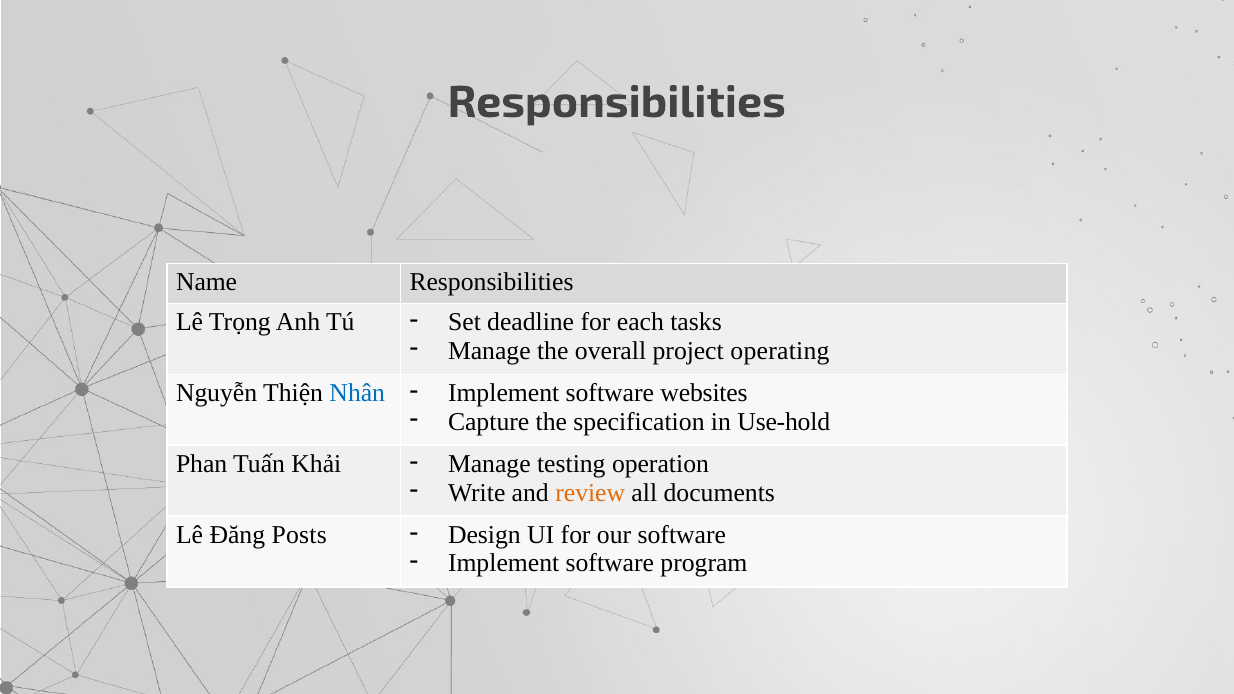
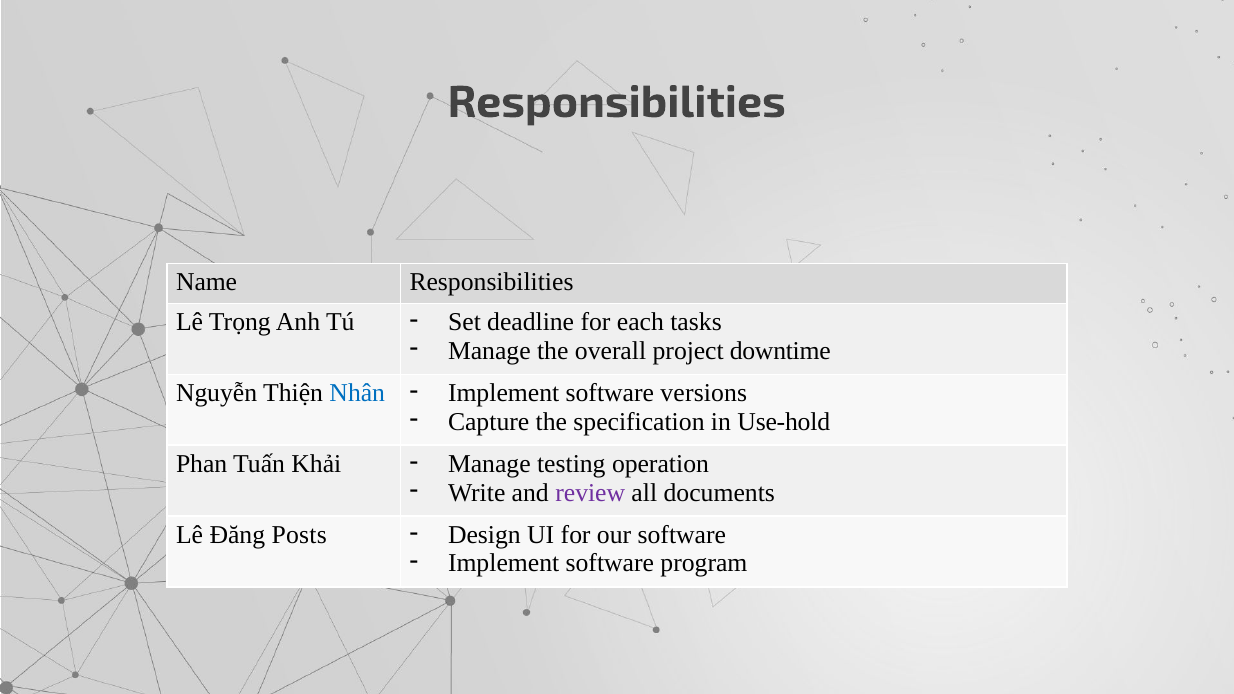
operating: operating -> downtime (780, 351)
websites: websites -> versions (704, 393)
review colour: orange -> purple (590, 493)
